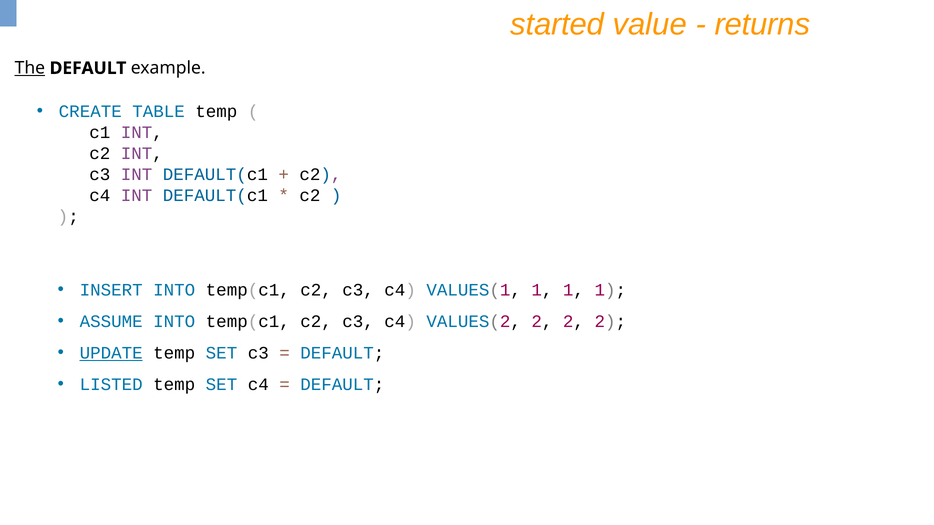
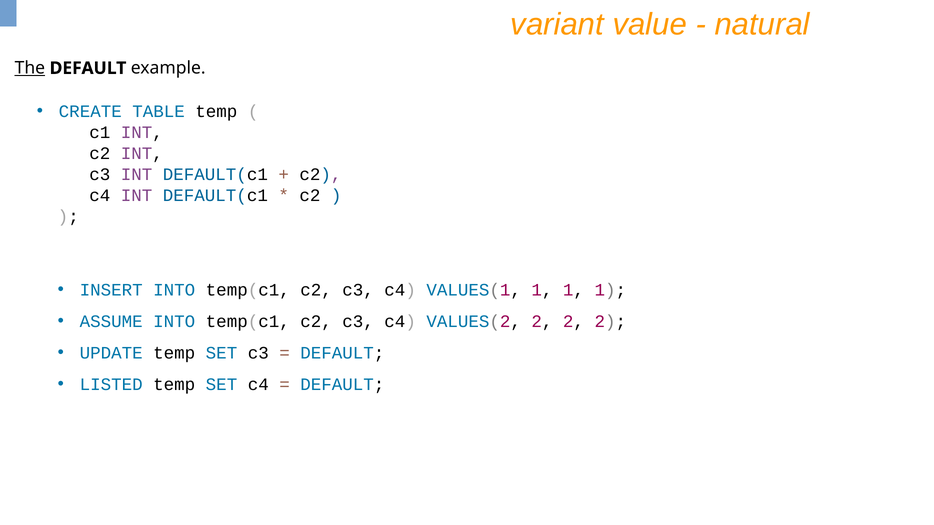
started: started -> variant (557, 24)
returns: returns -> natural (762, 24)
UPDATE underline: present -> none (111, 353)
